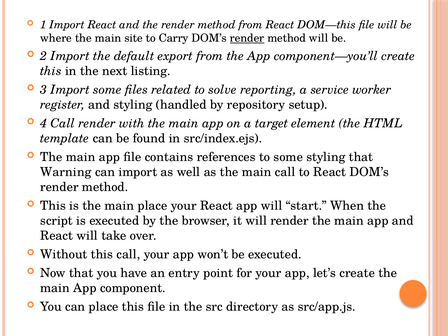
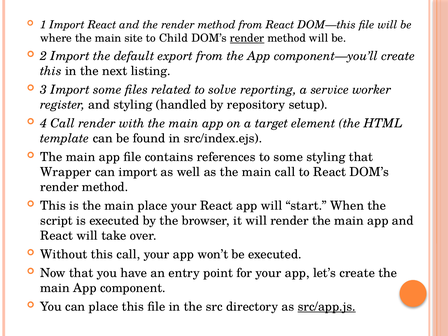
Carry: Carry -> Child (174, 38)
Warning: Warning -> Wrapper (66, 172)
src/app.js underline: none -> present (327, 307)
